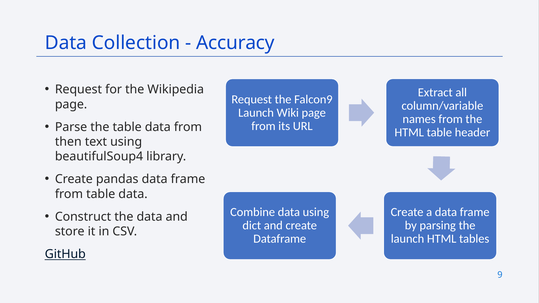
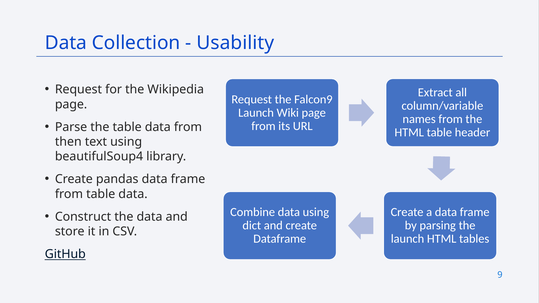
Accuracy: Accuracy -> Usability (235, 43)
